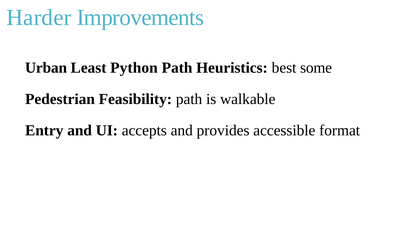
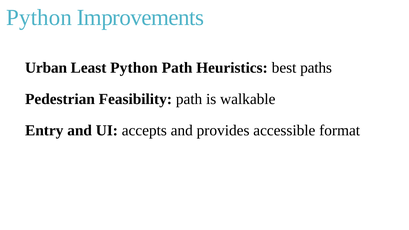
Harder: Harder -> Python (39, 18)
some: some -> paths (316, 68)
